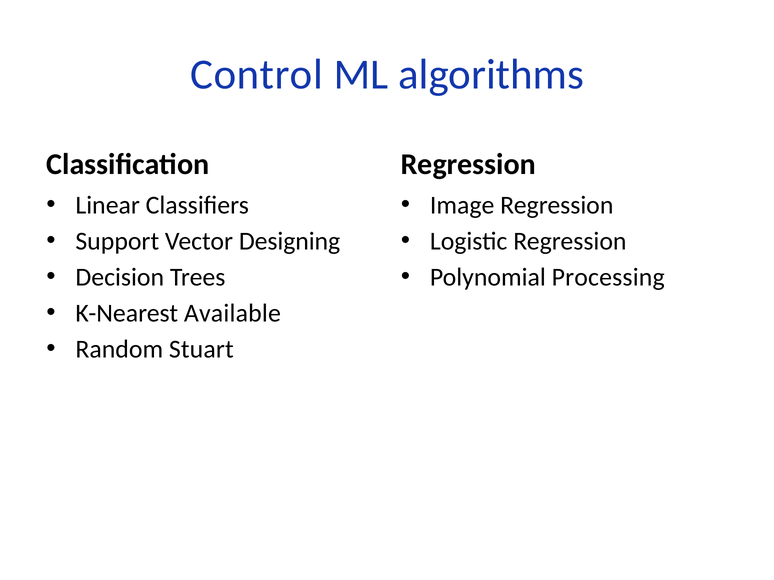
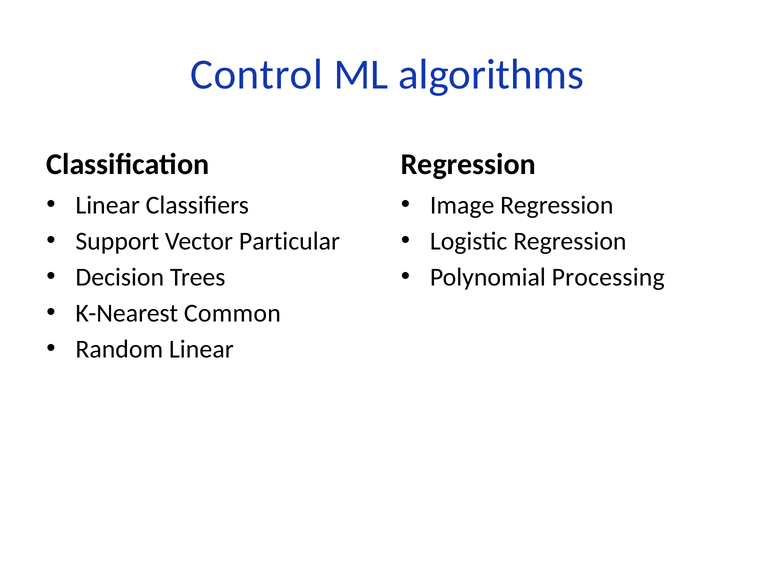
Designing: Designing -> Particular (290, 241)
Available: Available -> Common (232, 314)
Random Stuart: Stuart -> Linear (201, 350)
